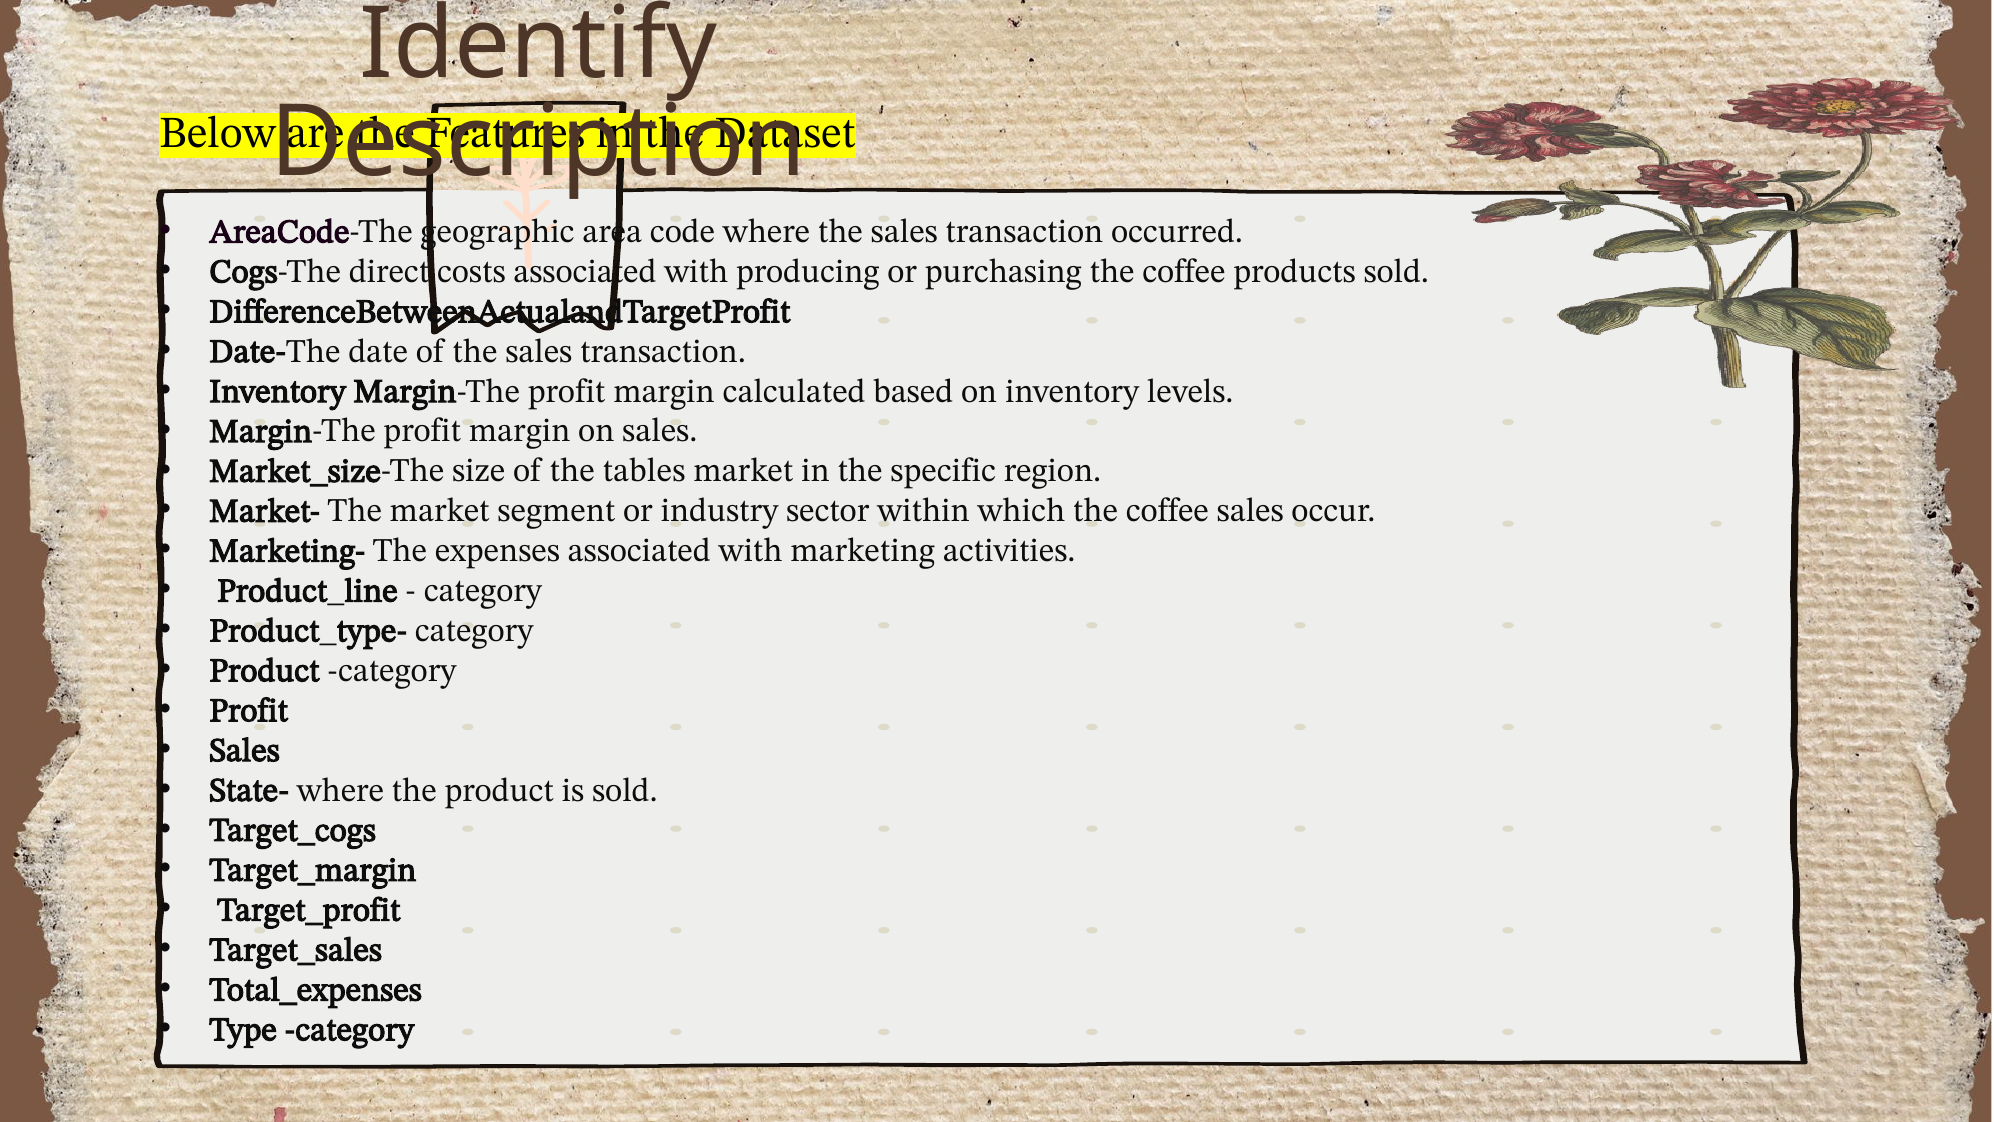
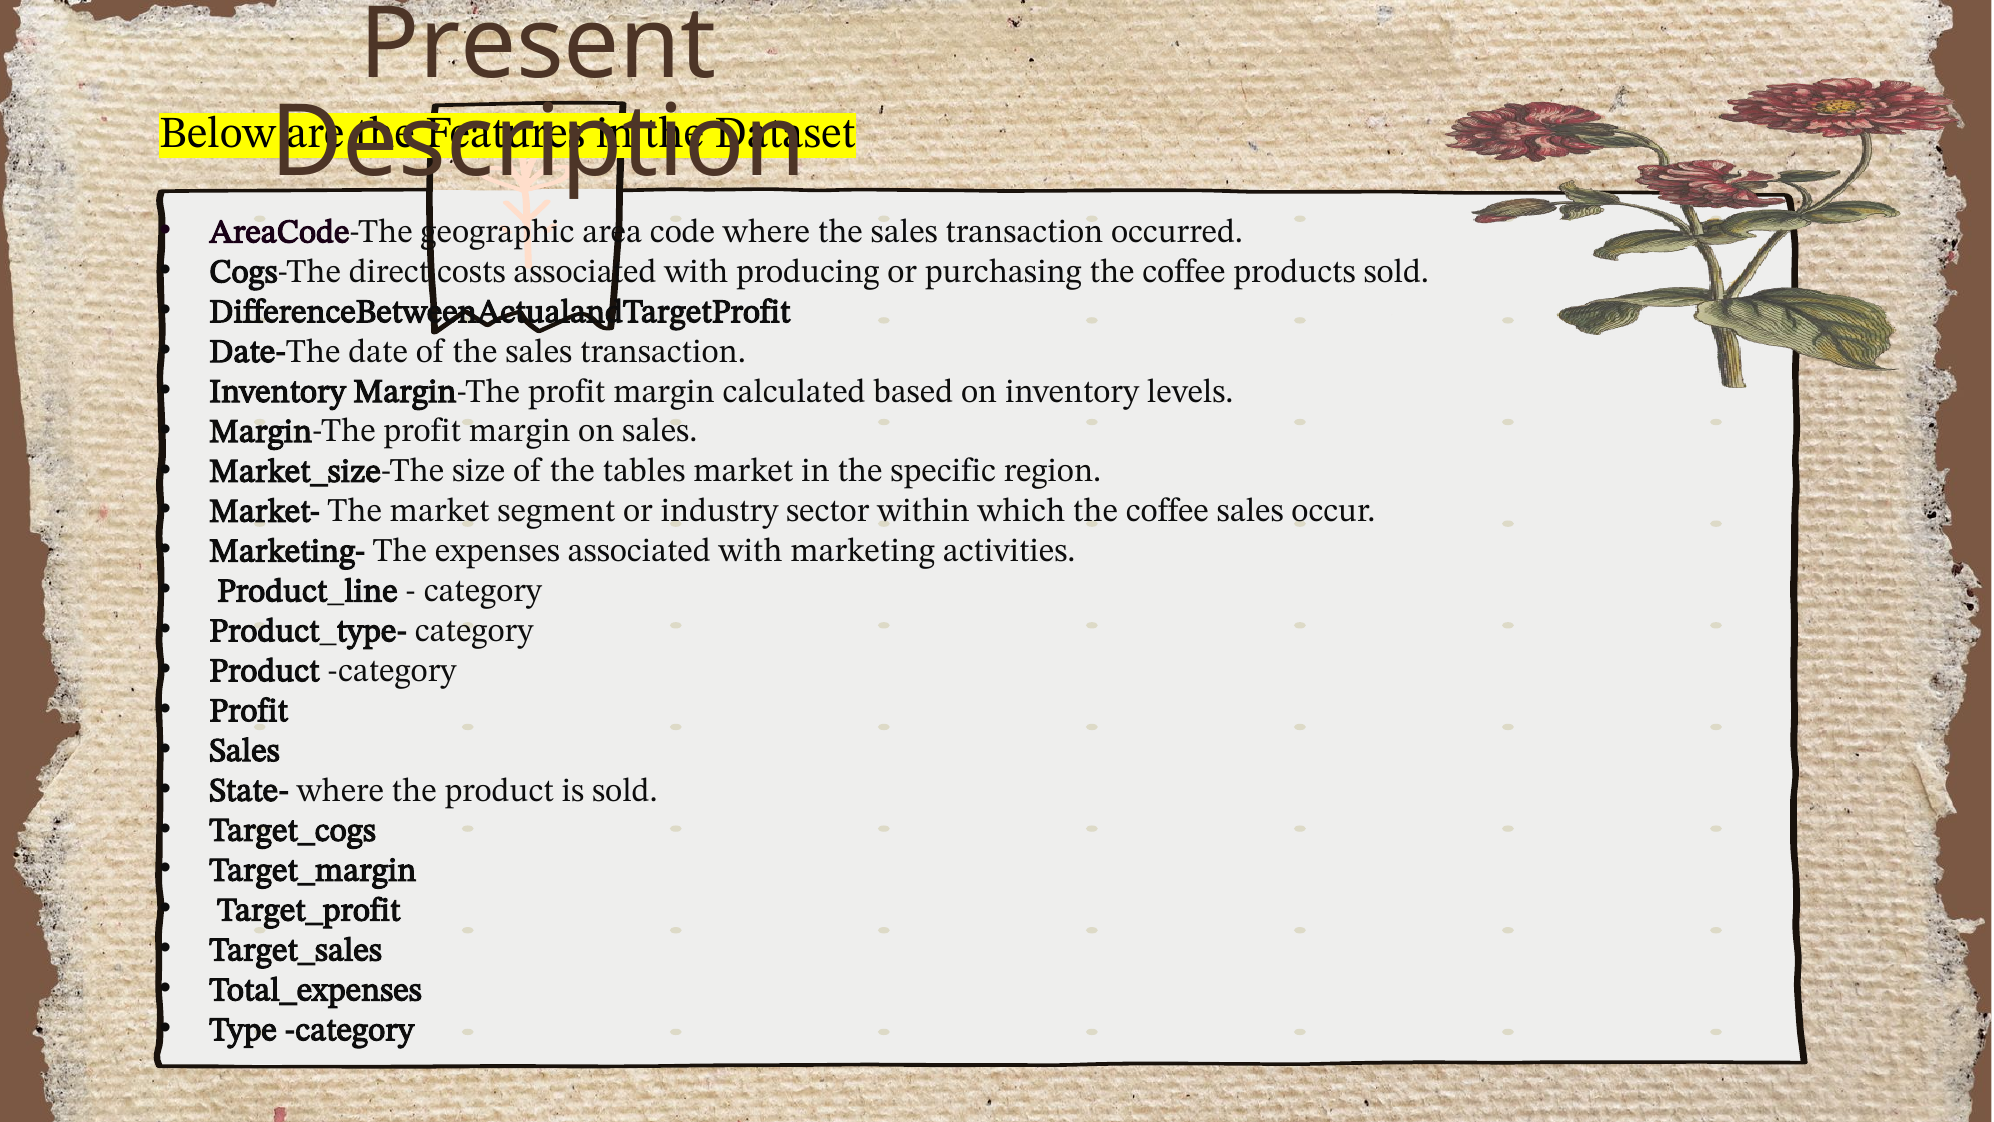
Identify: Identify -> Present (538, 45)
